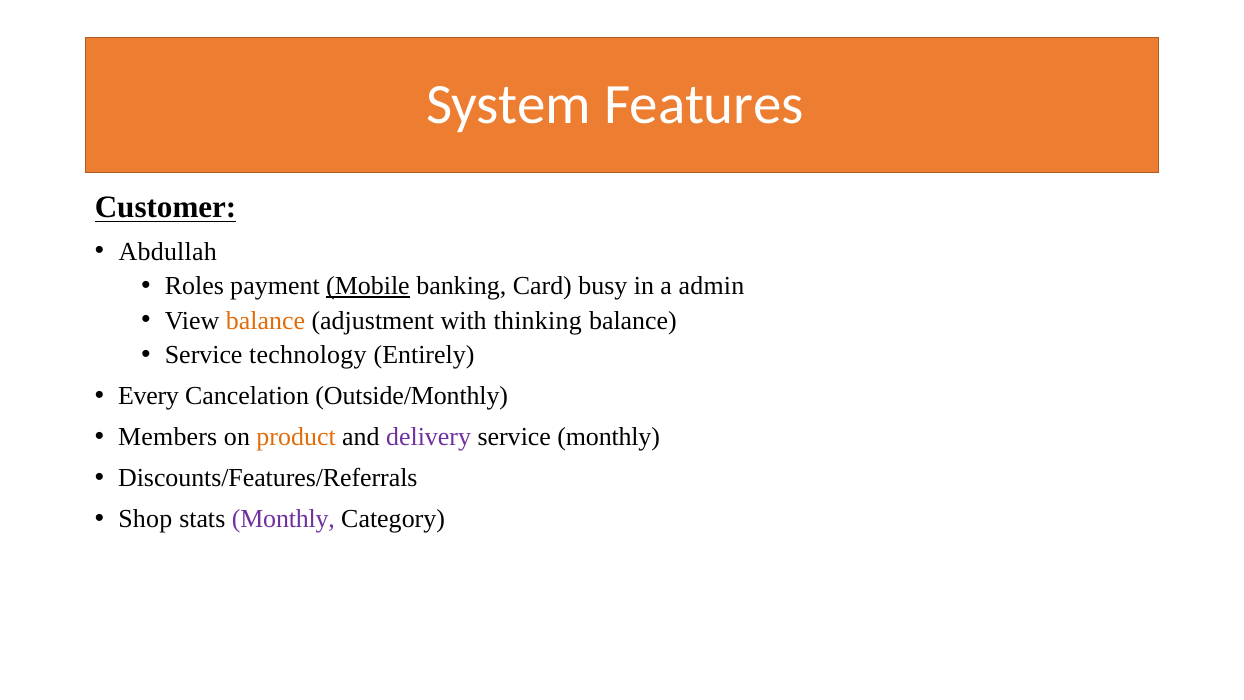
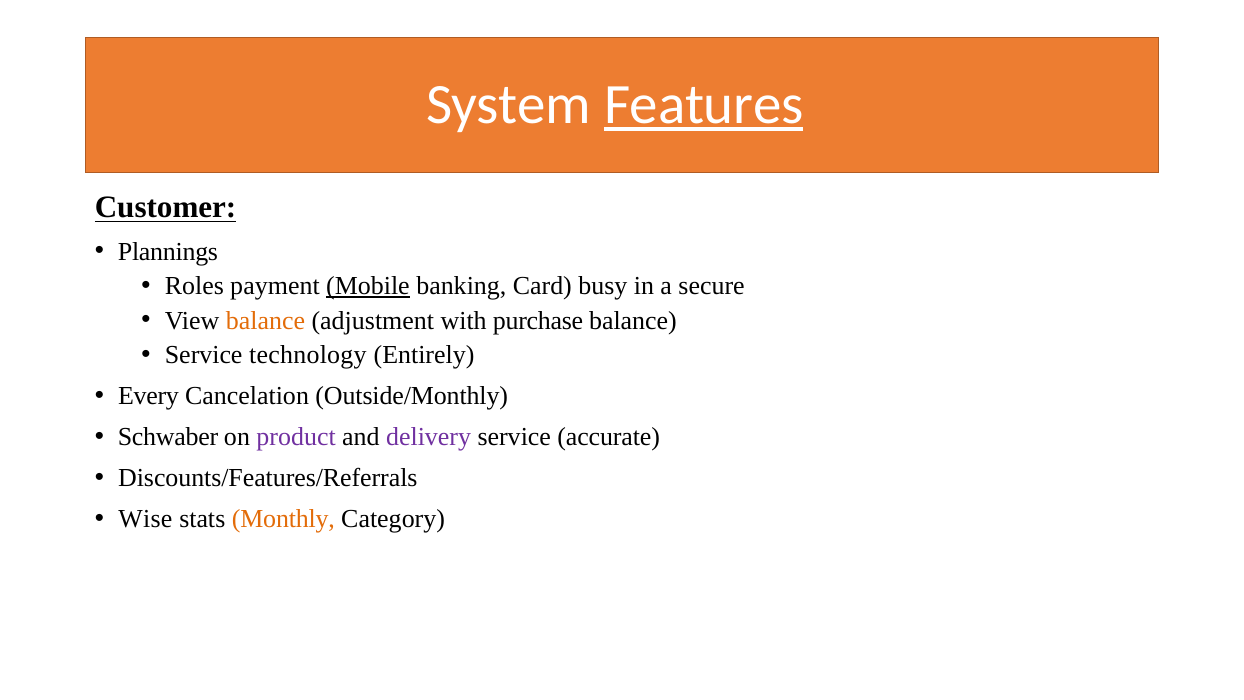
Features underline: none -> present (704, 104)
Abdullah: Abdullah -> Plannings (168, 251)
admin: admin -> secure (712, 286)
thinking: thinking -> purchase (538, 320)
Members: Members -> Schwaber (168, 437)
product colour: orange -> purple (296, 437)
service monthly: monthly -> accurate (609, 437)
Shop: Shop -> Wise (145, 519)
Monthly colour: purple -> orange (283, 519)
